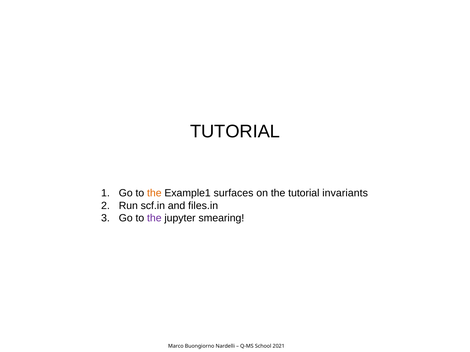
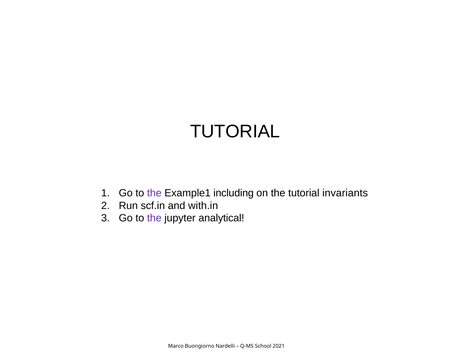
the colour: orange -> purple (154, 193)
surfaces: surfaces -> including (234, 193)
files.in: files.in -> with.in (203, 206)
smearing: smearing -> analytical (221, 218)
